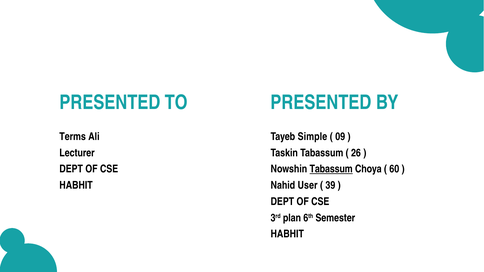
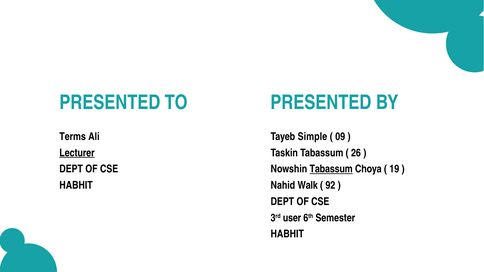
Lecturer underline: none -> present (77, 153)
60: 60 -> 19 (394, 169)
User: User -> Walk (308, 186)
39: 39 -> 92 (330, 186)
plan: plan -> user (292, 218)
